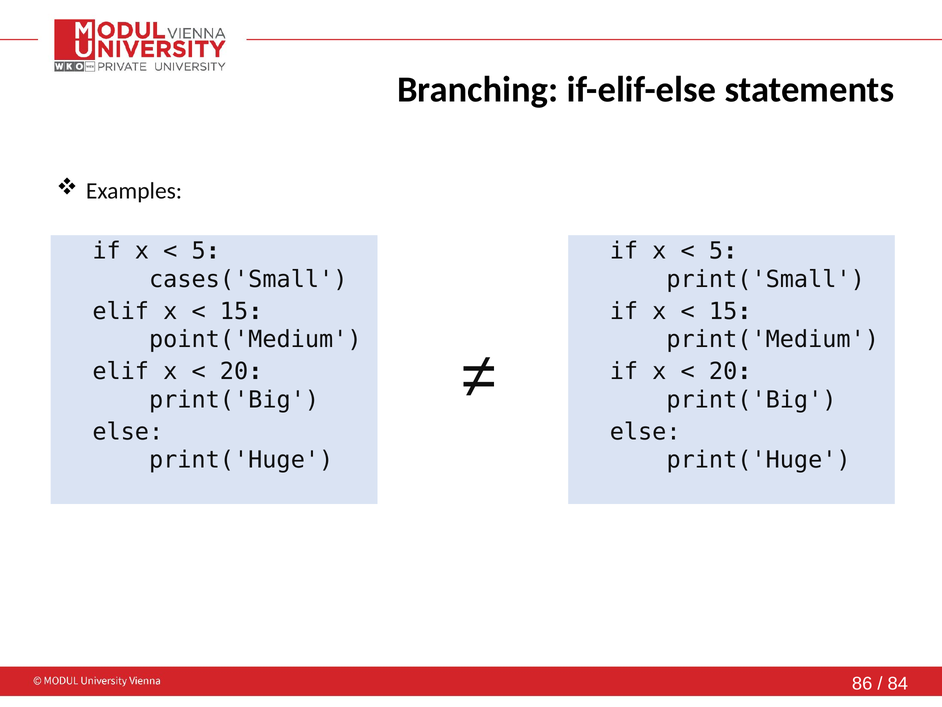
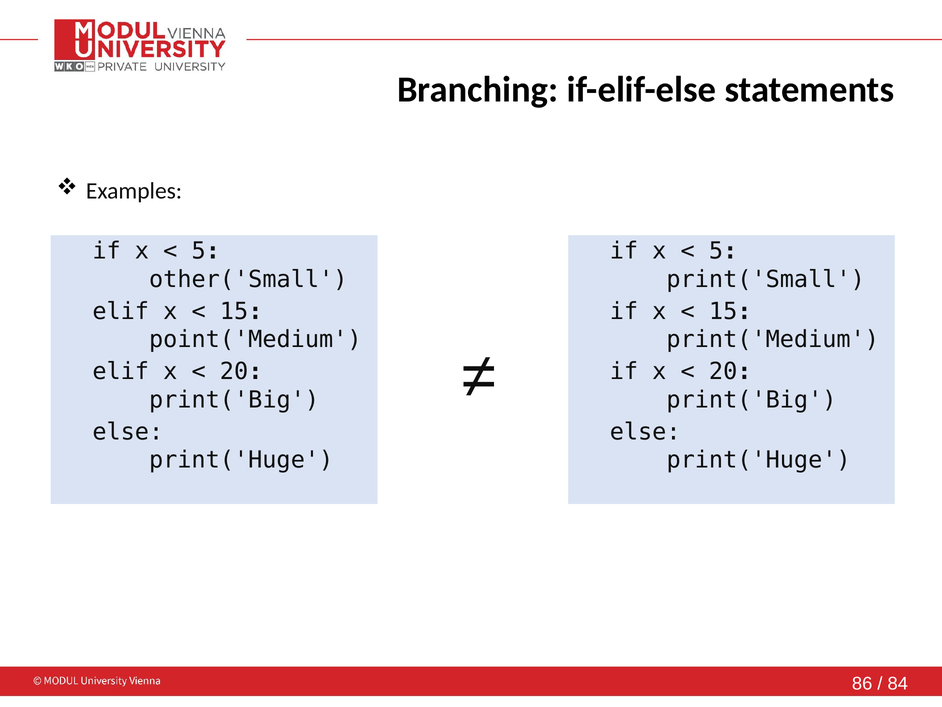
cases('Small: cases('Small -> other('Small (248, 279)
